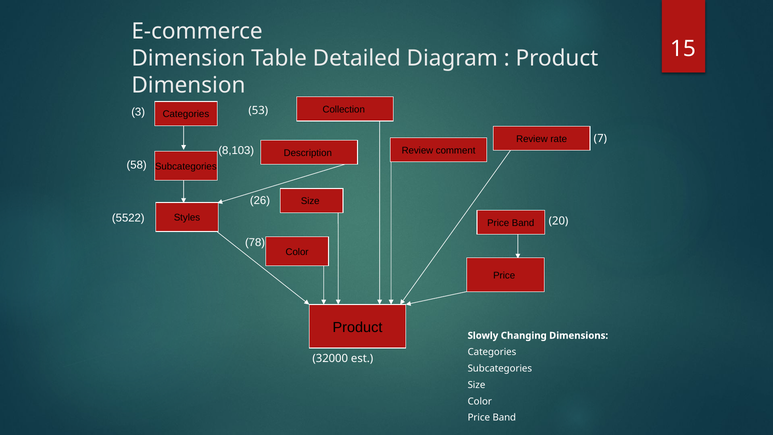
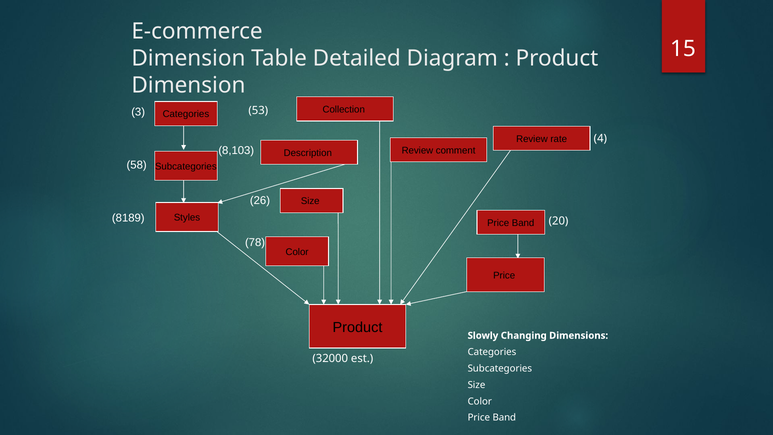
7: 7 -> 4 (600, 138)
5522: 5522 -> 8189 (128, 218)
